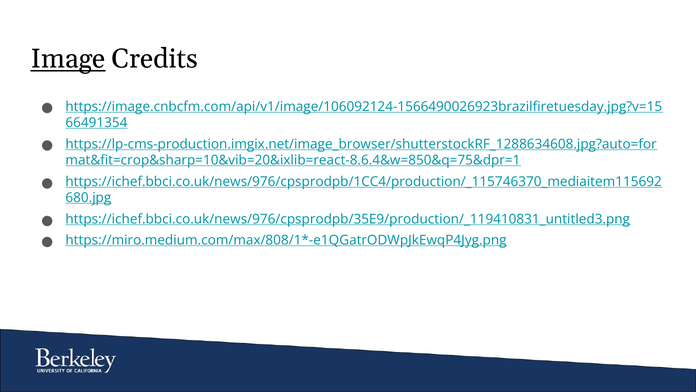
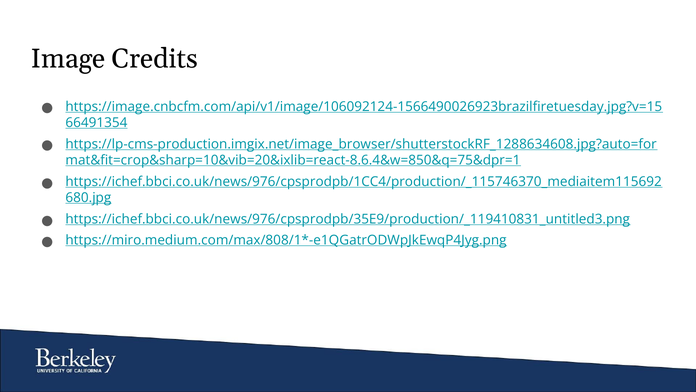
Image underline: present -> none (68, 59)
